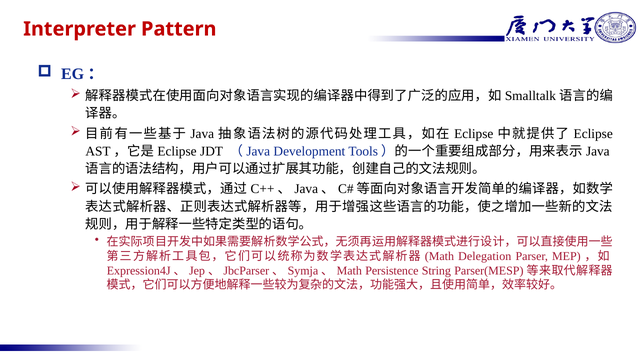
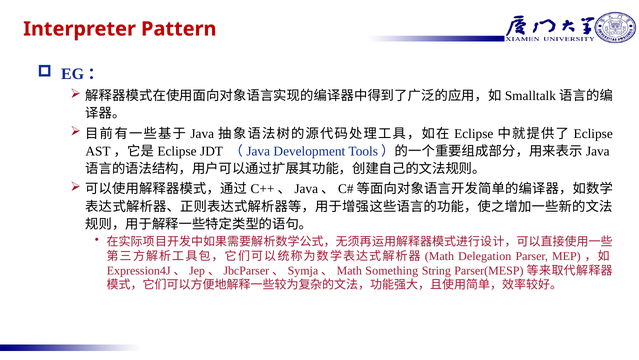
Persistence: Persistence -> Something (392, 270)
